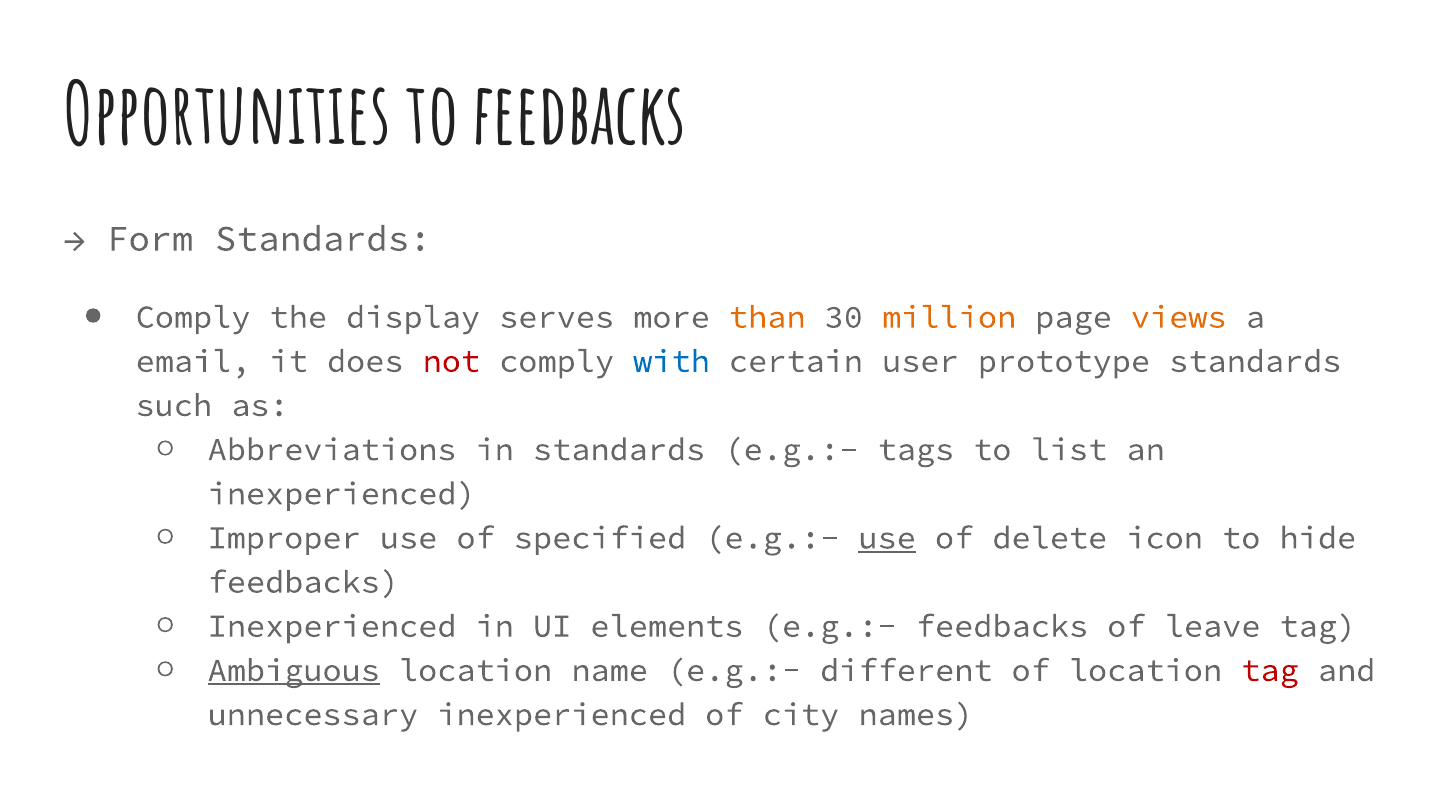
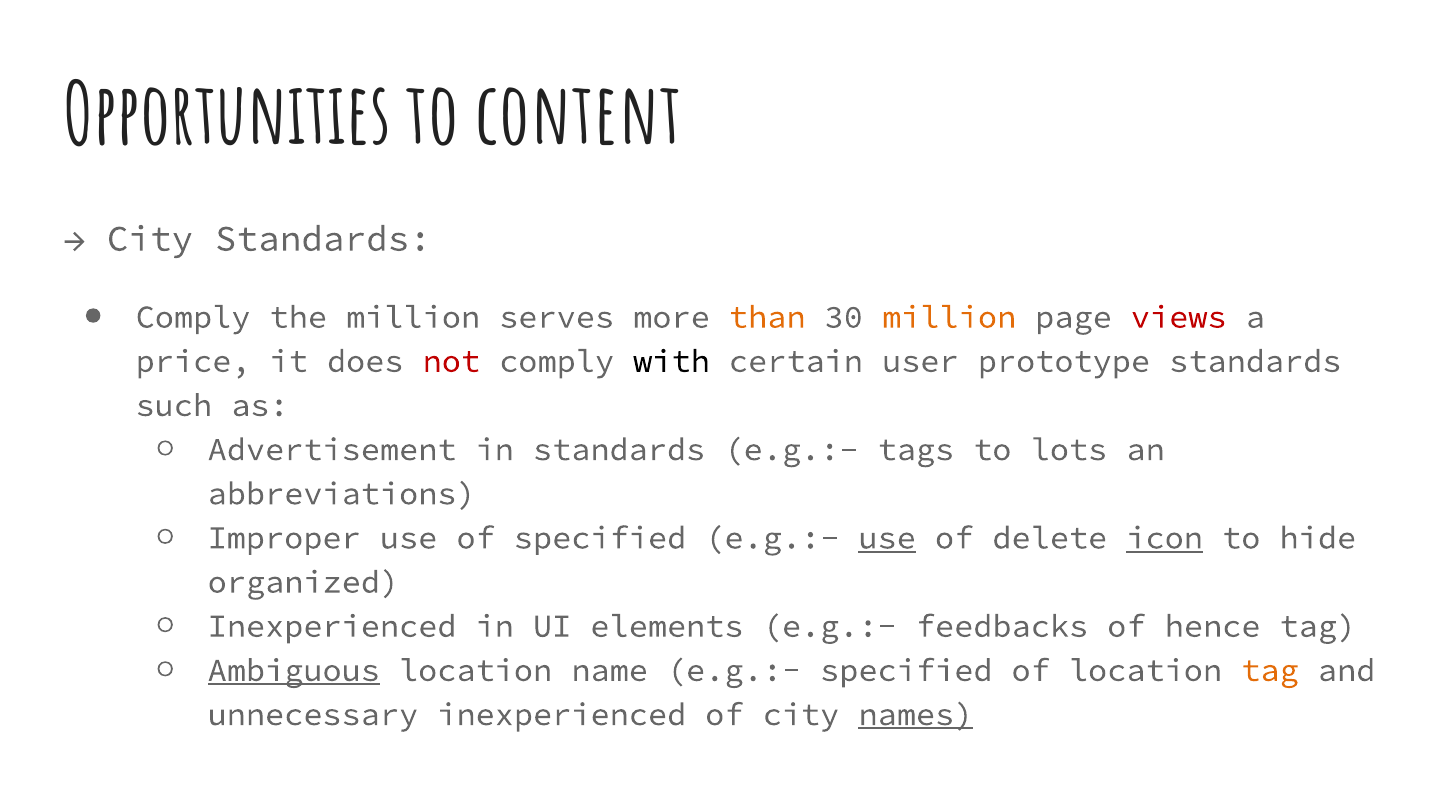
to feedbacks: feedbacks -> content (579, 117)
Form: Form -> City (150, 239)
the display: display -> million (413, 317)
views colour: orange -> red (1179, 317)
email: email -> price (193, 361)
with colour: blue -> black (672, 361)
Abbreviations: Abbreviations -> Advertisement (332, 449)
list: list -> lots (1069, 449)
inexperienced: inexperienced -> abbreviations (342, 493)
icon underline: none -> present (1165, 538)
feedbacks: feedbacks -> organized (303, 582)
leave: leave -> hence (1213, 626)
e.g.:- different: different -> specified (906, 670)
tag colour: red -> orange (1270, 670)
names underline: none -> present (916, 714)
